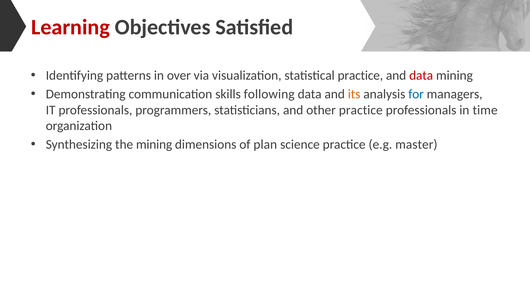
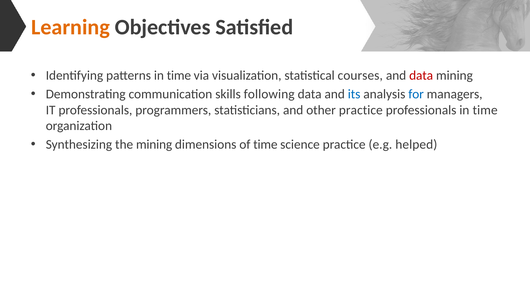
Learning colour: red -> orange (71, 27)
patterns in over: over -> time (179, 76)
statistical practice: practice -> courses (360, 76)
its colour: orange -> blue (354, 94)
of plan: plan -> time (265, 145)
master: master -> helped (416, 145)
